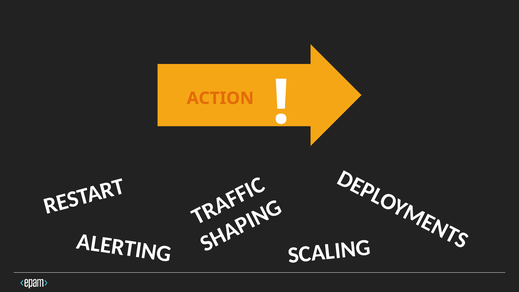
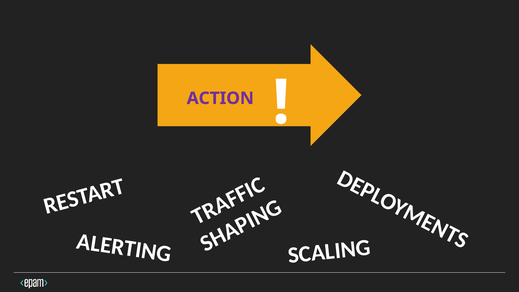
ACTION colour: orange -> purple (220, 98)
